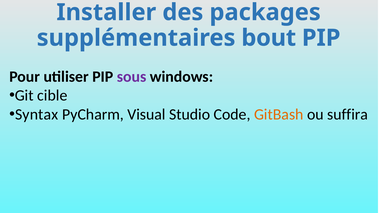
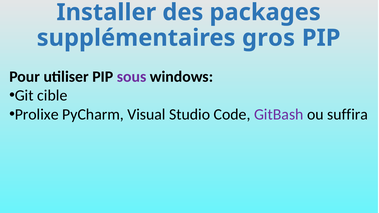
bout: bout -> gros (269, 38)
Syntax: Syntax -> Prolixe (37, 115)
GitBash colour: orange -> purple (279, 115)
